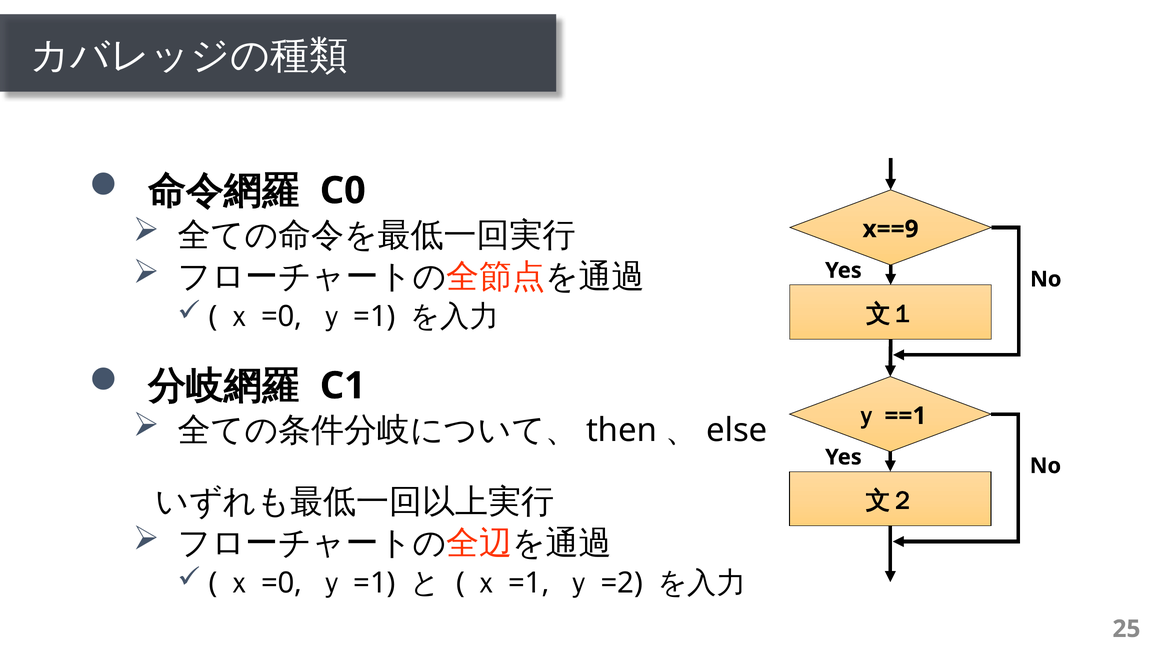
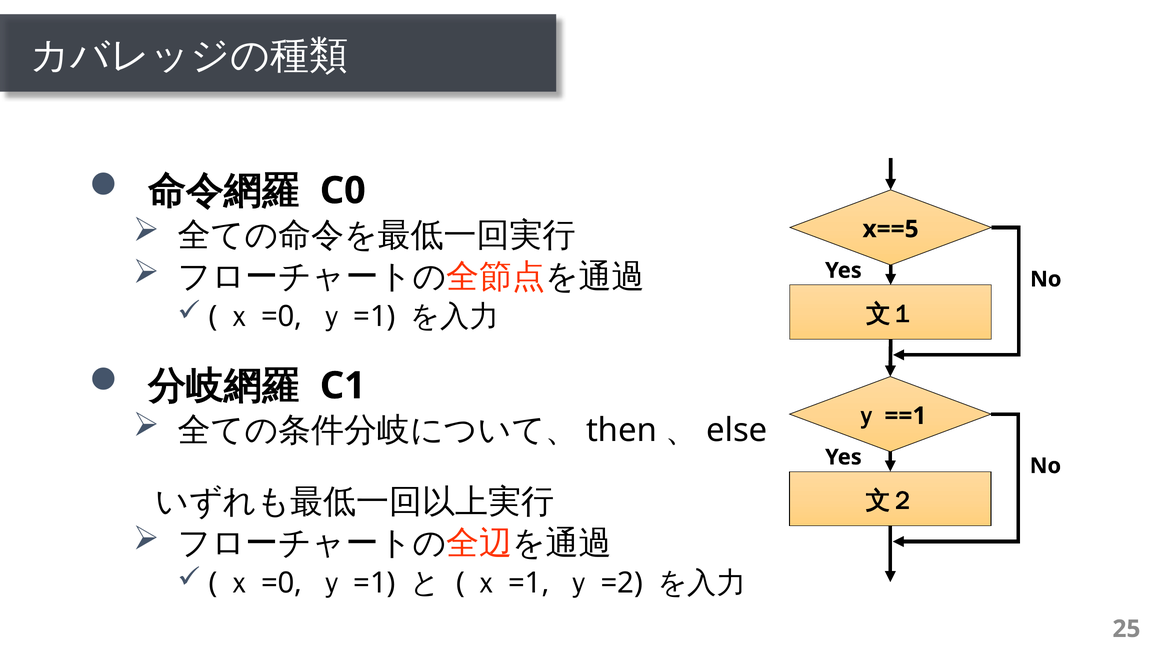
x==9: x==9 -> x==5 (891, 229)
